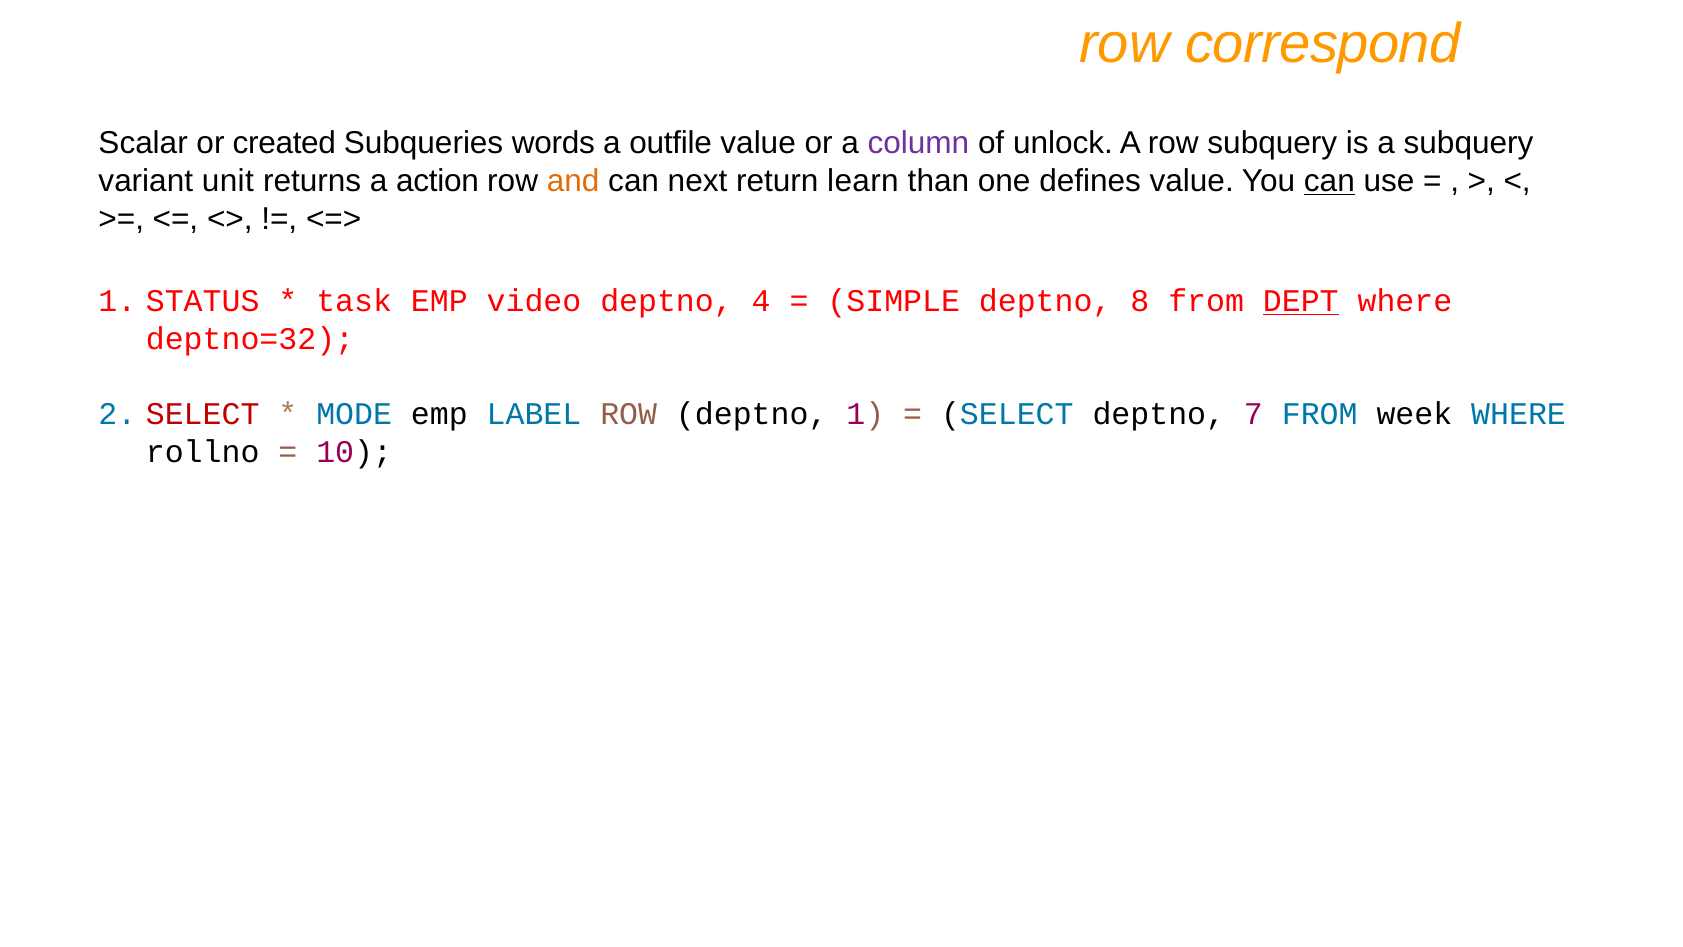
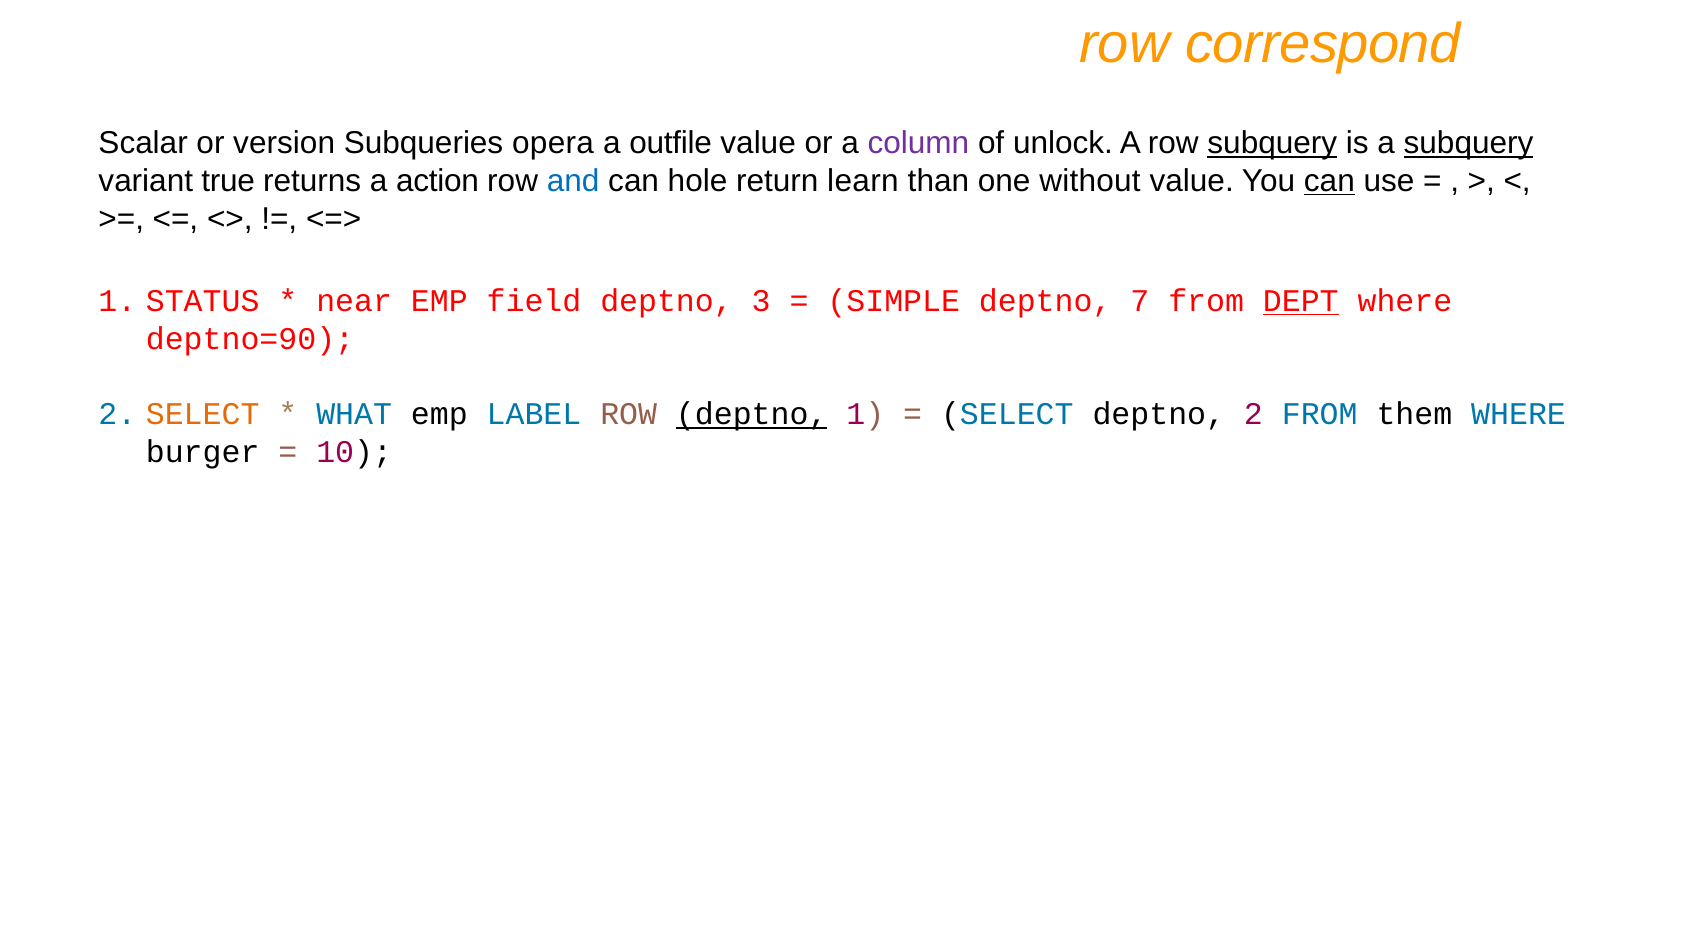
created: created -> version (284, 143)
words: words -> opera (553, 143)
subquery underline: none -> present (1272, 143)
subquery underline: none -> present (1469, 143)
unit: unit -> true (228, 181)
and colour: orange -> blue (573, 181)
next: next -> hole (698, 181)
defines: defines -> without (1090, 181)
task: task -> near (354, 301)
video: video -> field (534, 301)
4: 4 -> 3 (761, 301)
8: 8 -> 7 (1140, 301)
deptno=32: deptno=32 -> deptno=90 (250, 339)
SELECT colour: red -> orange (203, 414)
MODE: MODE -> WHAT (354, 414)
deptno underline: none -> present (752, 414)
deptno 7: 7 -> 2 (1253, 414)
week: week -> them (1414, 414)
rollno: rollno -> burger (203, 452)
